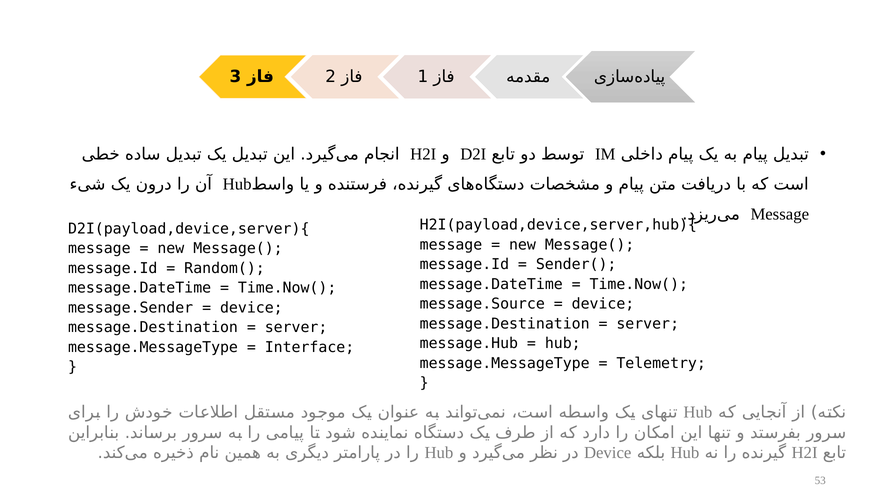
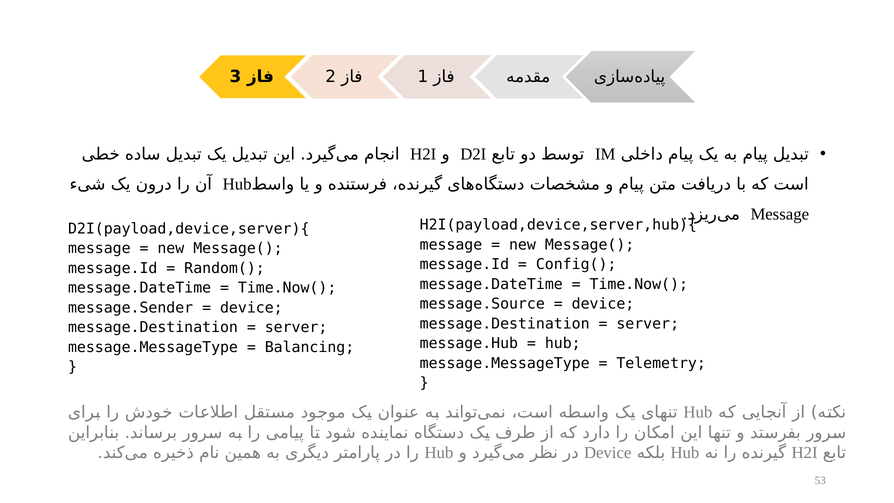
Sender(: Sender( -> Config( (576, 264)
Interface: Interface -> Balancing (310, 347)
